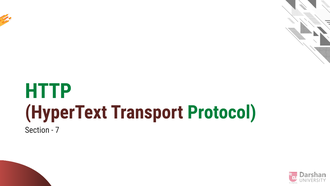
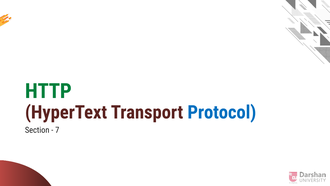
Protocol colour: green -> blue (222, 112)
